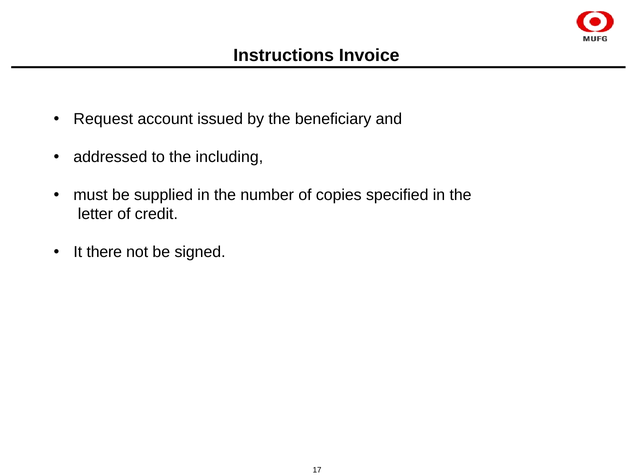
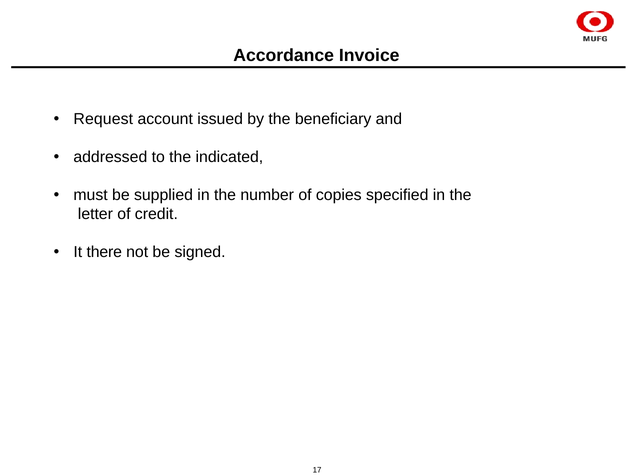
Instructions: Instructions -> Accordance (284, 55)
including: including -> indicated (229, 157)
